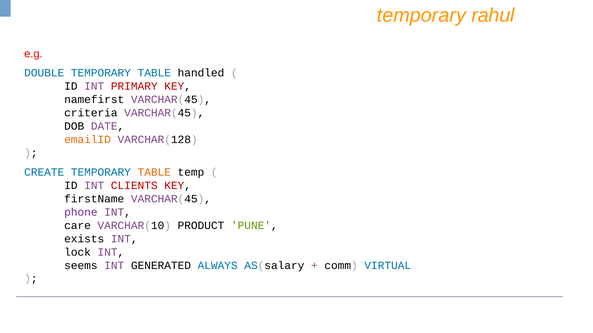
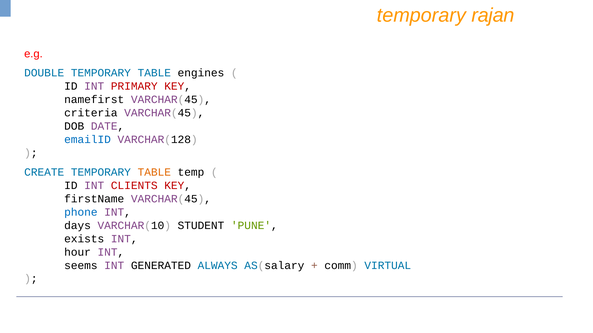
rahul: rahul -> rajan (493, 15)
handled: handled -> engines (201, 73)
emailID colour: orange -> blue (88, 140)
phone colour: purple -> blue (81, 212)
care: care -> days (78, 226)
PRODUCT: PRODUCT -> STUDENT (201, 226)
lock: lock -> hour (78, 252)
